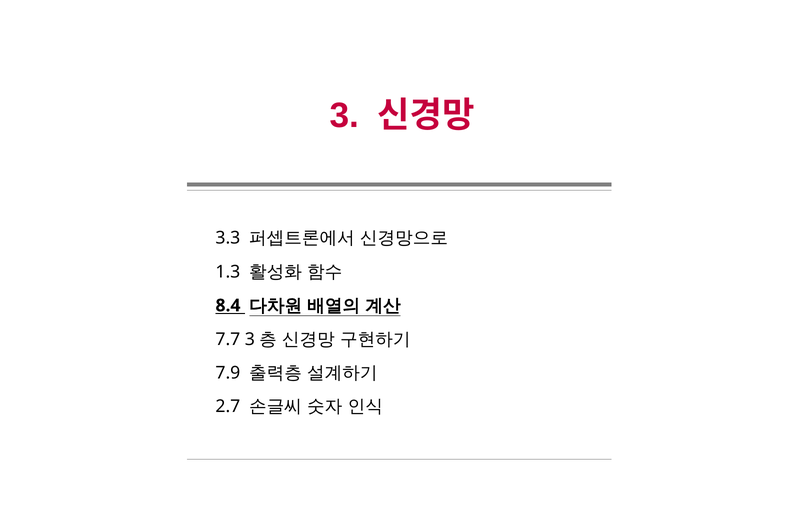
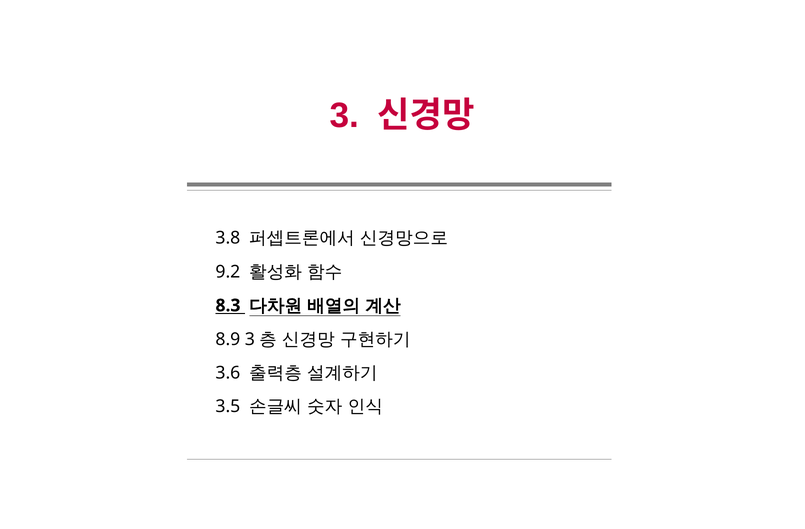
3.3: 3.3 -> 3.8 (228, 238)
1.3: 1.3 -> 9.2 (228, 272)
8.4: 8.4 -> 8.3 (228, 305)
7.7: 7.7 -> 8.9 (228, 339)
7.9: 7.9 -> 3.6 (228, 373)
2.7: 2.7 -> 3.5 (228, 406)
